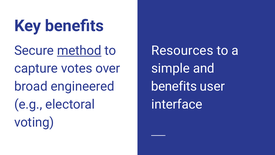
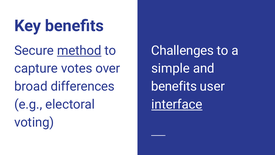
Resources: Resources -> Challenges (182, 50)
engineered: engineered -> differences (83, 86)
interface underline: none -> present (177, 104)
